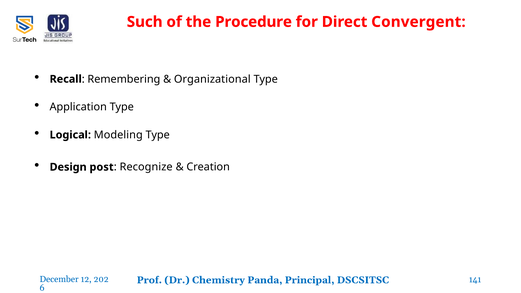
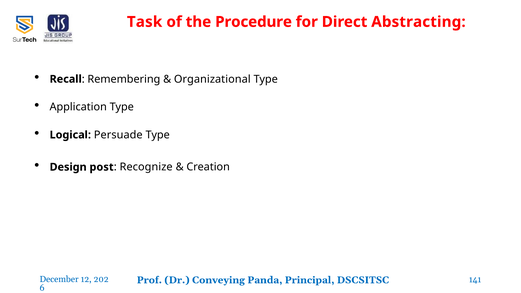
Such: Such -> Task (145, 22)
Convergent: Convergent -> Abstracting (418, 22)
Modeling: Modeling -> Persuade (118, 135)
Chemistry: Chemistry -> Conveying (218, 280)
